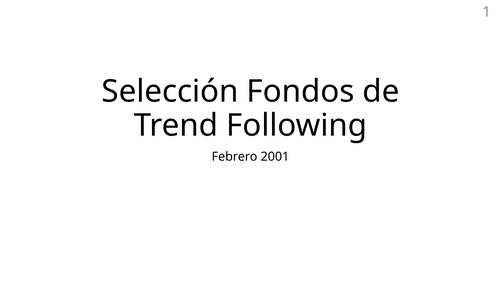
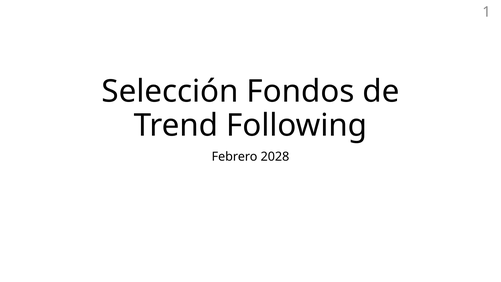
2001: 2001 -> 2028 (275, 157)
